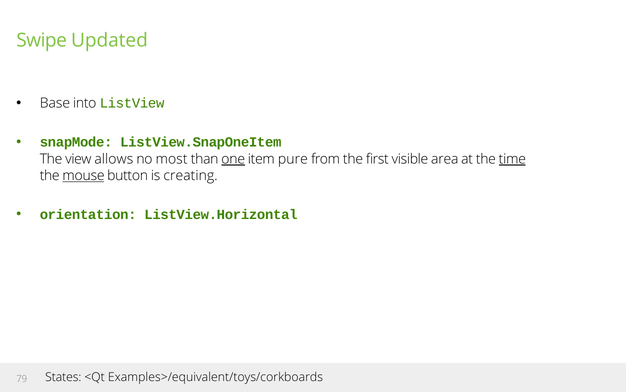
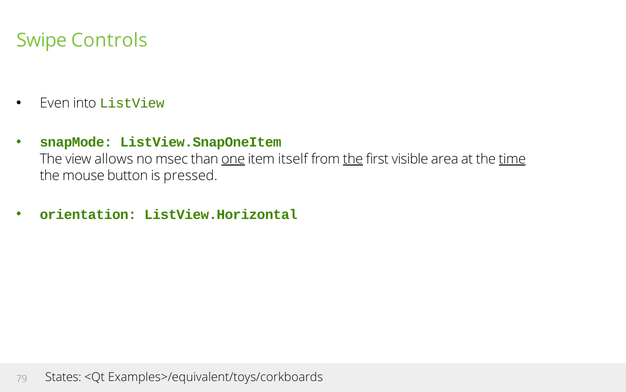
Updated: Updated -> Controls (109, 40)
Base: Base -> Even (55, 103)
most: most -> msec (172, 159)
pure: pure -> itself (293, 159)
the underline: none -> present (353, 159)
mouse underline: present -> none (84, 175)
creating: creating -> pressed (190, 175)
